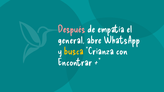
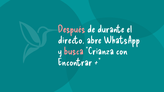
empatía: empatía -> durante (111, 29)
general: general -> directo (71, 40)
busca colour: yellow -> pink (74, 51)
